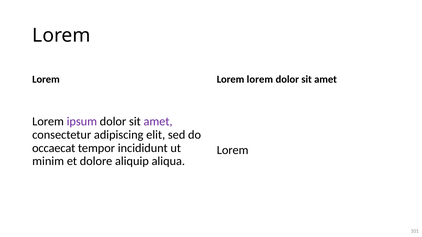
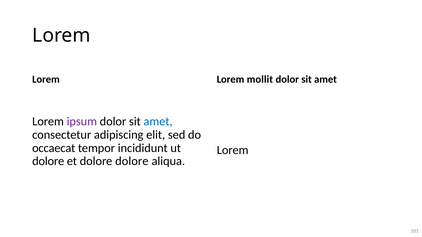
lorem: lorem -> mollit (260, 79)
amet colour: purple -> blue (158, 122)
minim: minim -> dolore (48, 162)
dolore aliquip: aliquip -> dolore (132, 162)
